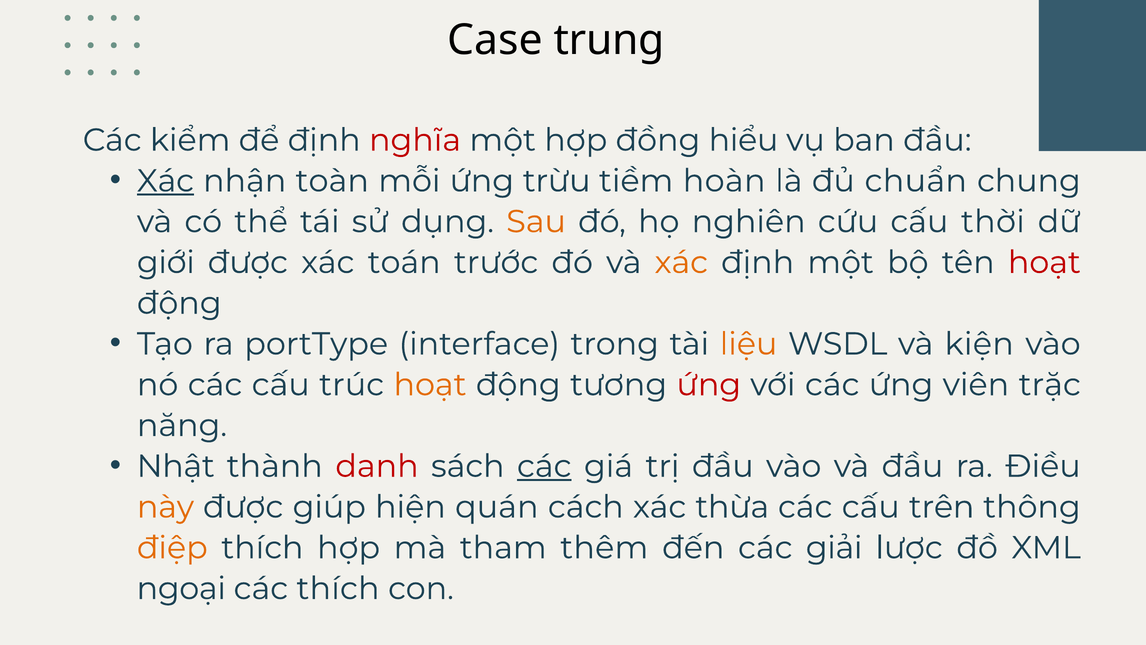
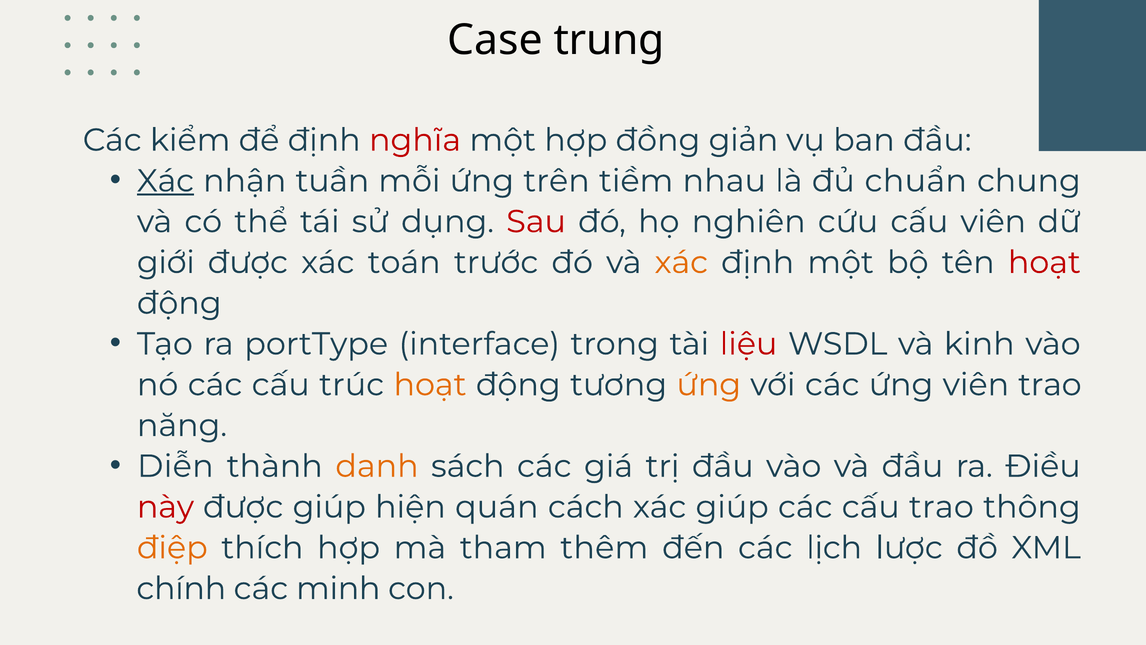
hiểu: hiểu -> giản (743, 140)
toàn: toàn -> tuần (332, 181)
trừu: trừu -> trên (557, 181)
hoàn: hoàn -> nhau (724, 181)
Sau colour: orange -> red (536, 222)
cấu thời: thời -> viên (993, 222)
liệu colour: orange -> red (749, 344)
kiện: kiện -> kinh (979, 344)
ứng colour: red -> orange (709, 385)
viên trặc: trặc -> trao (1050, 385)
Nhật: Nhật -> Diễn (175, 466)
danh colour: red -> orange (377, 466)
các underline: present -> none (544, 466)
này colour: orange -> red (165, 507)
xác thừa: thừa -> giúp (732, 507)
cấu trên: trên -> trao (941, 507)
giải: giải -> lịch (834, 548)
ngoại: ngoại -> chính (181, 588)
các thích: thích -> minh (338, 588)
